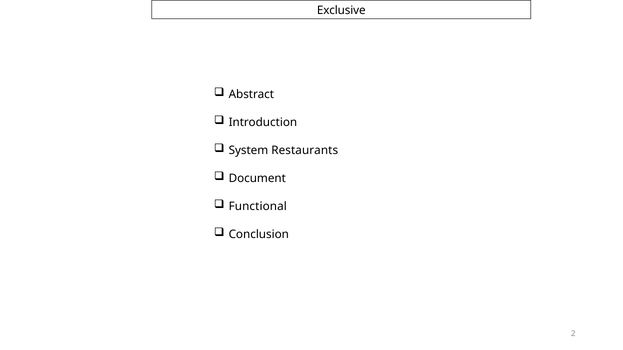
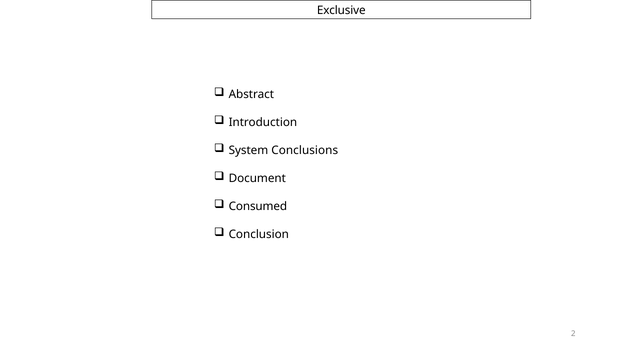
Restaurants: Restaurants -> Conclusions (305, 151)
Functional: Functional -> Consumed (258, 207)
